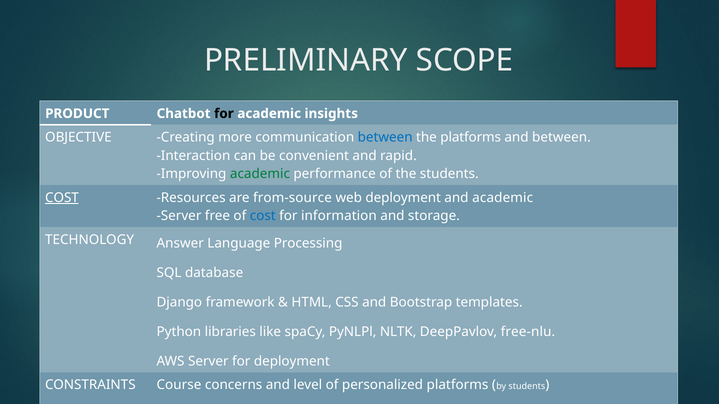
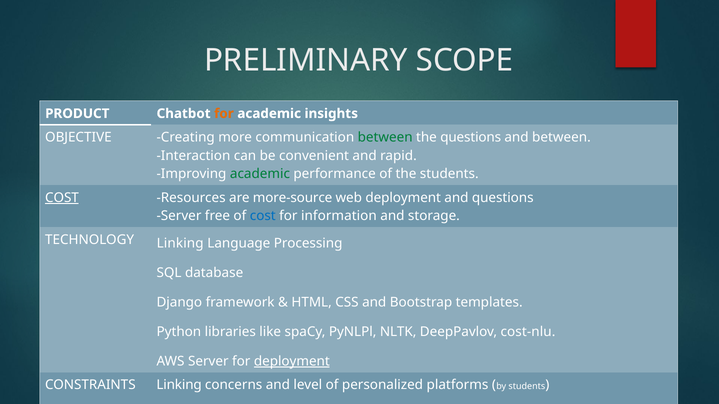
for colour: black -> orange (224, 114)
between colour: blue -> green (385, 137)
the platforms: platforms -> questions (471, 137)
from-source: from-source -> more-source (293, 198)
and academic: academic -> questions (503, 198)
TECHNOLOGY Answer: Answer -> Linking (180, 244)
free-nlu: free-nlu -> cost-nlu (528, 332)
deployment underline: none -> present (292, 362)
CONSTRAINTS Course: Course -> Linking (179, 385)
